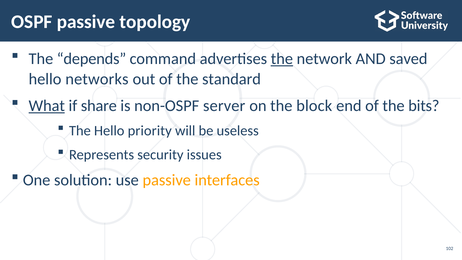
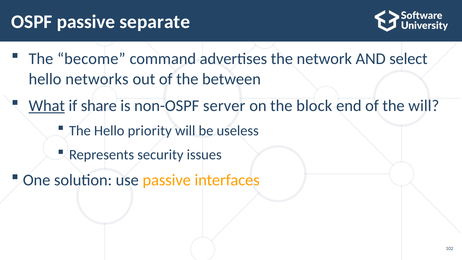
topology: topology -> separate (155, 22)
depends: depends -> become (91, 59)
the underline: present -> none (282, 59)
saved: saved -> select (408, 59)
standard: standard -> between (231, 79)
the bits: bits -> will (424, 106)
